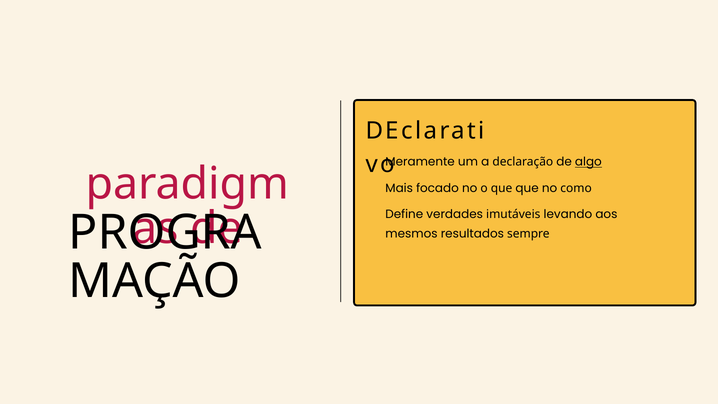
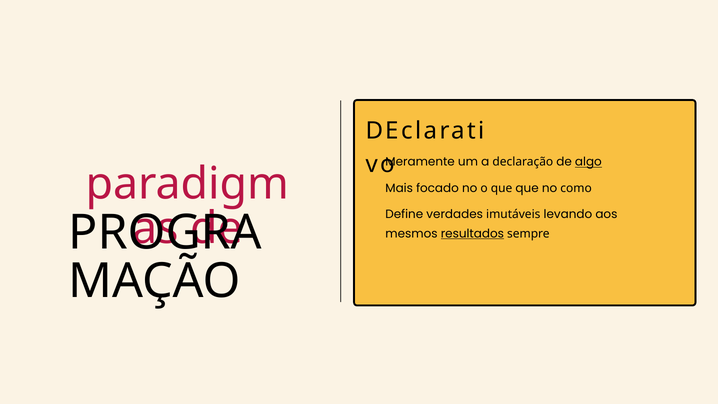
resultados underline: none -> present (472, 234)
